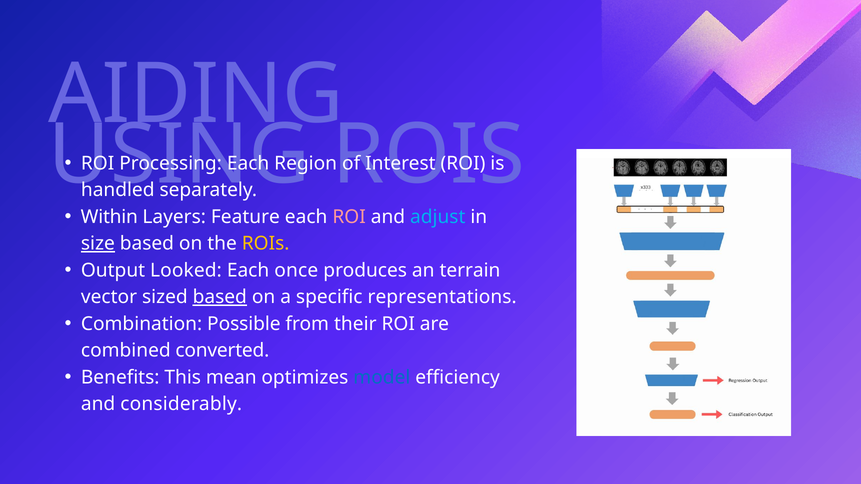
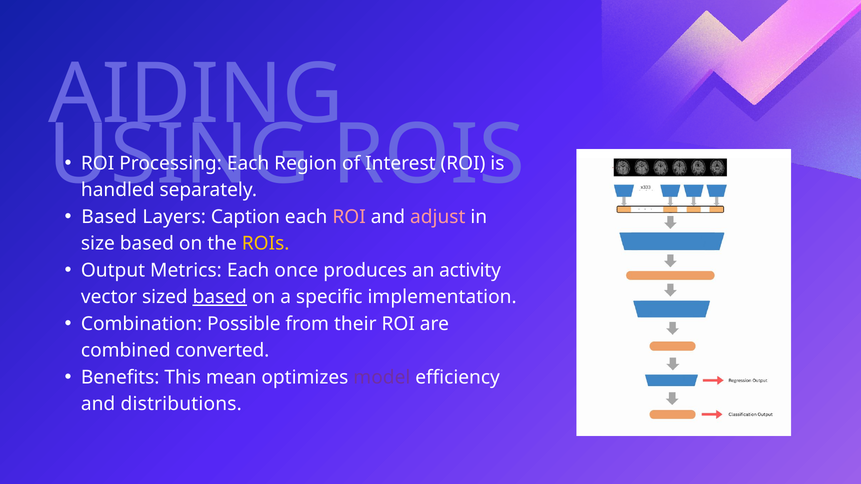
Within: Within -> Based (109, 217)
Feature: Feature -> Caption (245, 217)
adjust colour: light blue -> pink (438, 217)
size underline: present -> none (98, 244)
Looked: Looked -> Metrics (186, 270)
terrain: terrain -> activity (470, 270)
representations: representations -> implementation (442, 297)
model colour: blue -> purple (382, 378)
considerably: considerably -> distributions (181, 404)
